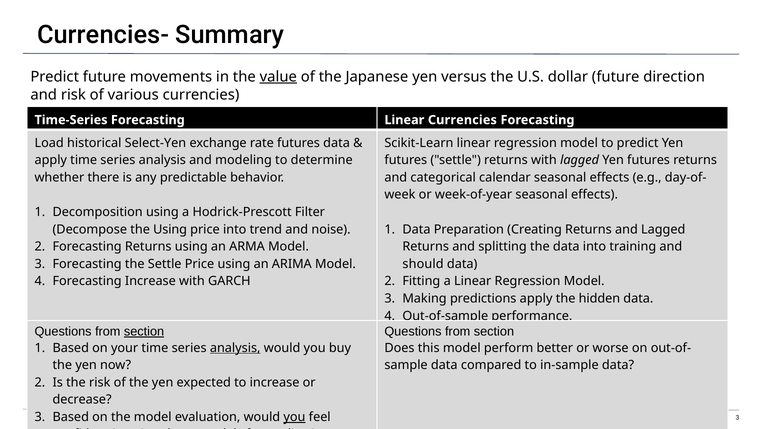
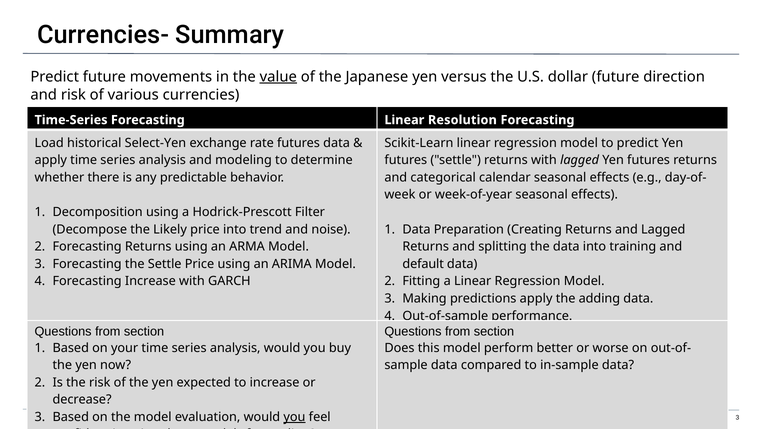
Linear Currencies: Currencies -> Resolution (462, 120)
the Using: Using -> Likely (170, 229)
should: should -> default (423, 264)
hidden: hidden -> adding (599, 298)
section underline: present -> none (144, 331)
analysis underline: present -> none (235, 348)
